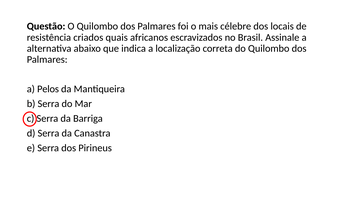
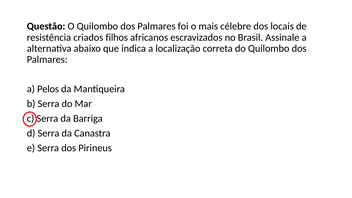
quais: quais -> filhos (117, 37)
